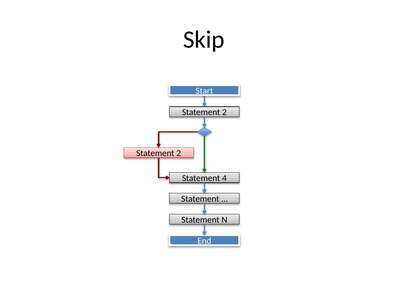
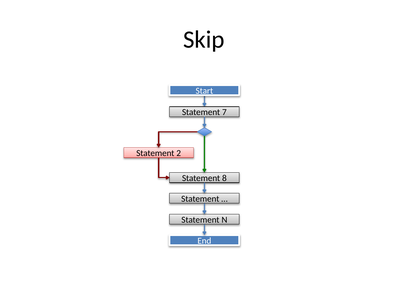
2: 2 -> 7 (224, 112)
4: 4 -> 8 (224, 178)
